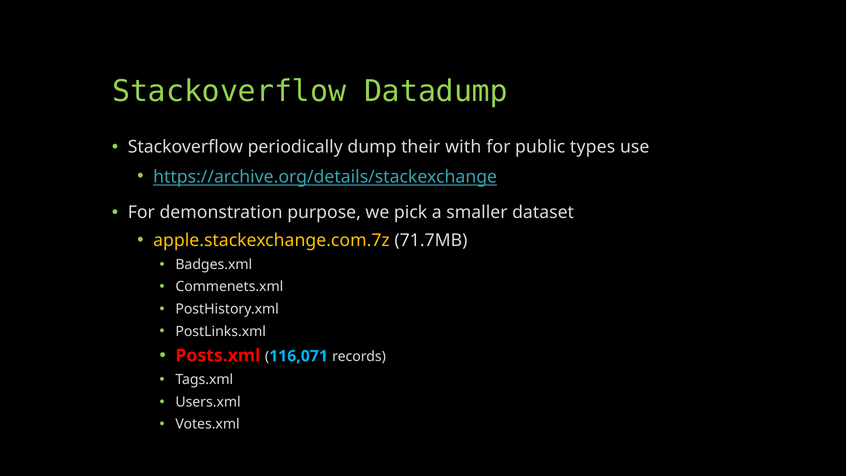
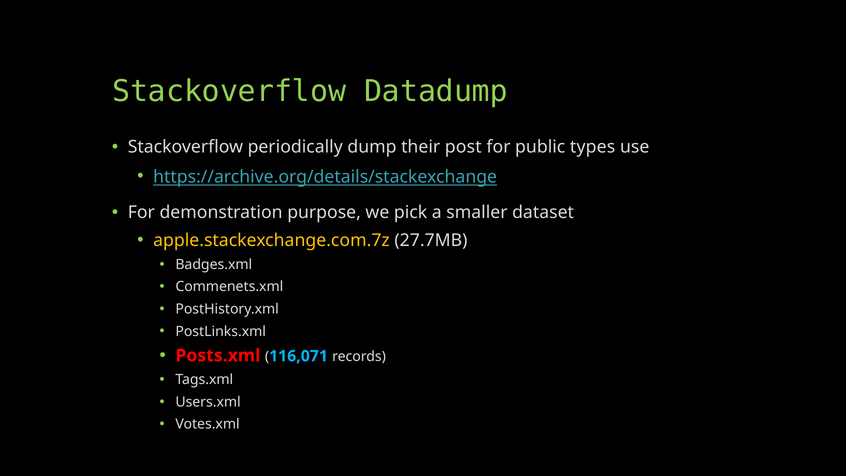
with: with -> post (463, 147)
71.7MB: 71.7MB -> 27.7MB (431, 240)
